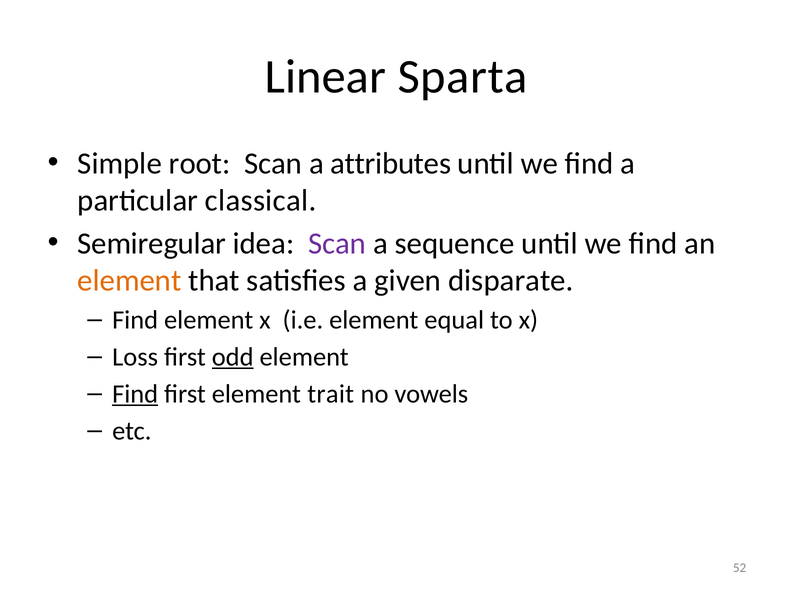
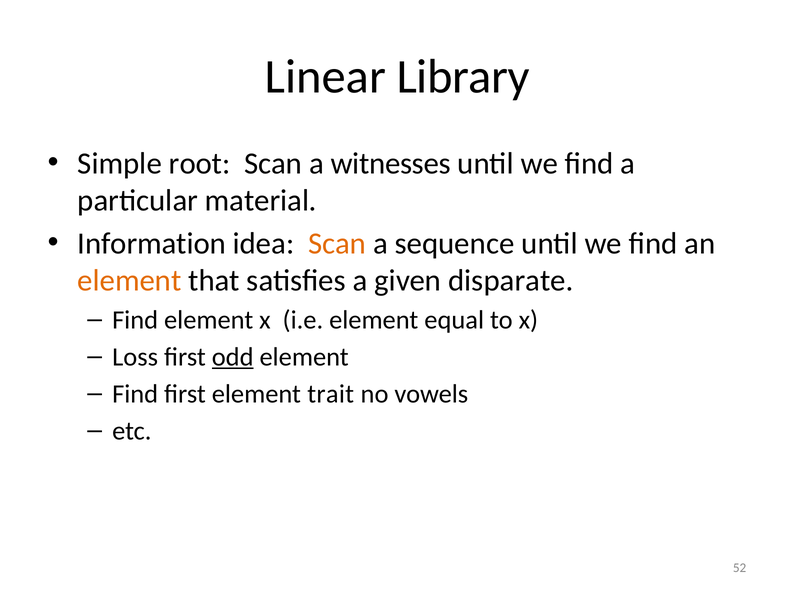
Sparta: Sparta -> Library (463, 77)
attributes: attributes -> witnesses (391, 164)
classical: classical -> material (261, 201)
Semiregular: Semiregular -> Information (152, 244)
Scan colour: purple -> orange (337, 244)
Find underline: present -> none (135, 394)
